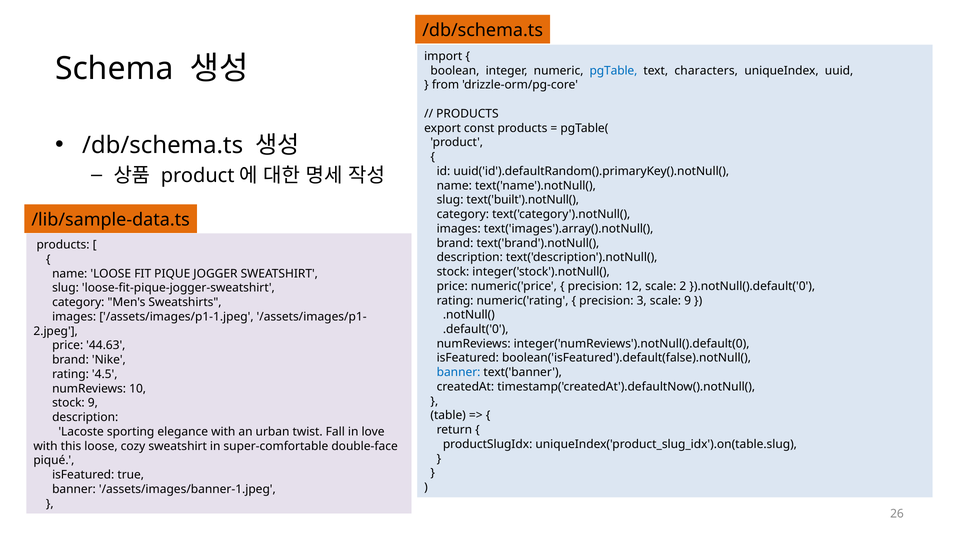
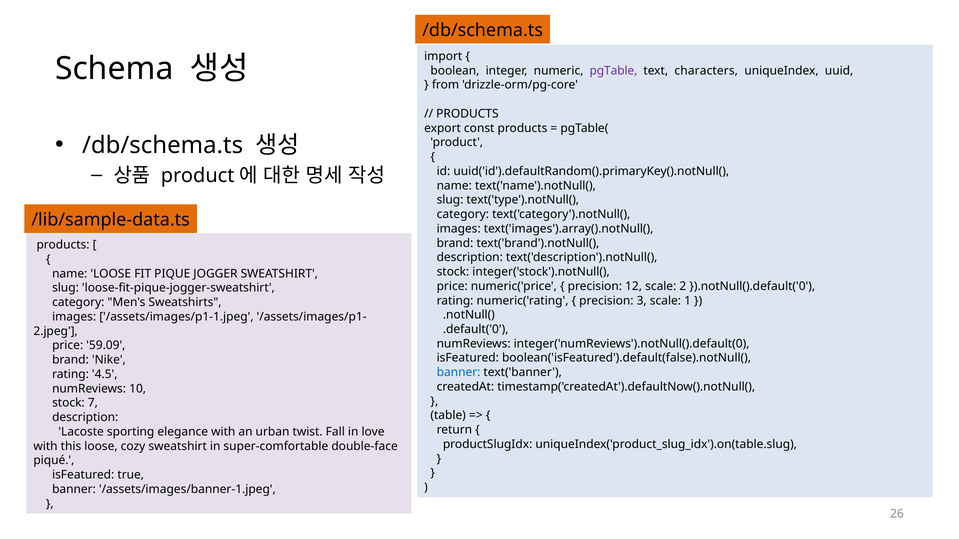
pgTable colour: blue -> purple (613, 71)
text('built').notNull(: text('built').notNull( -> text('type').notNull( (523, 200)
scale 9: 9 -> 1 (688, 301)
44.63: 44.63 -> 59.09 (106, 346)
stock 9: 9 -> 7 (93, 403)
